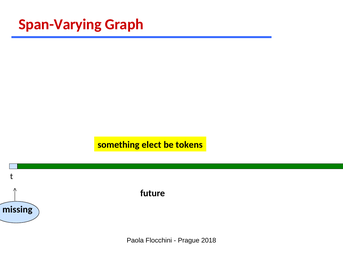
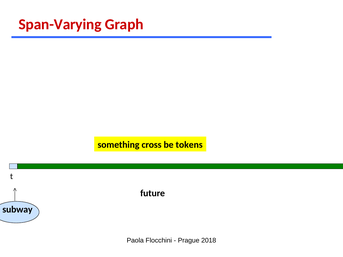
elect: elect -> cross (152, 145)
missing: missing -> subway (17, 210)
